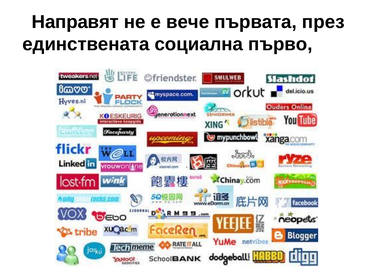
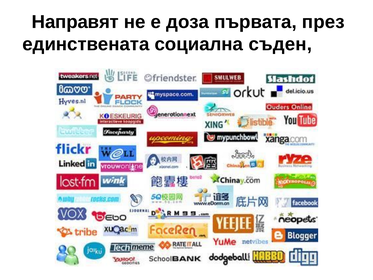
вече: вече -> доза (188, 22)
първо: първо -> съден (280, 44)
